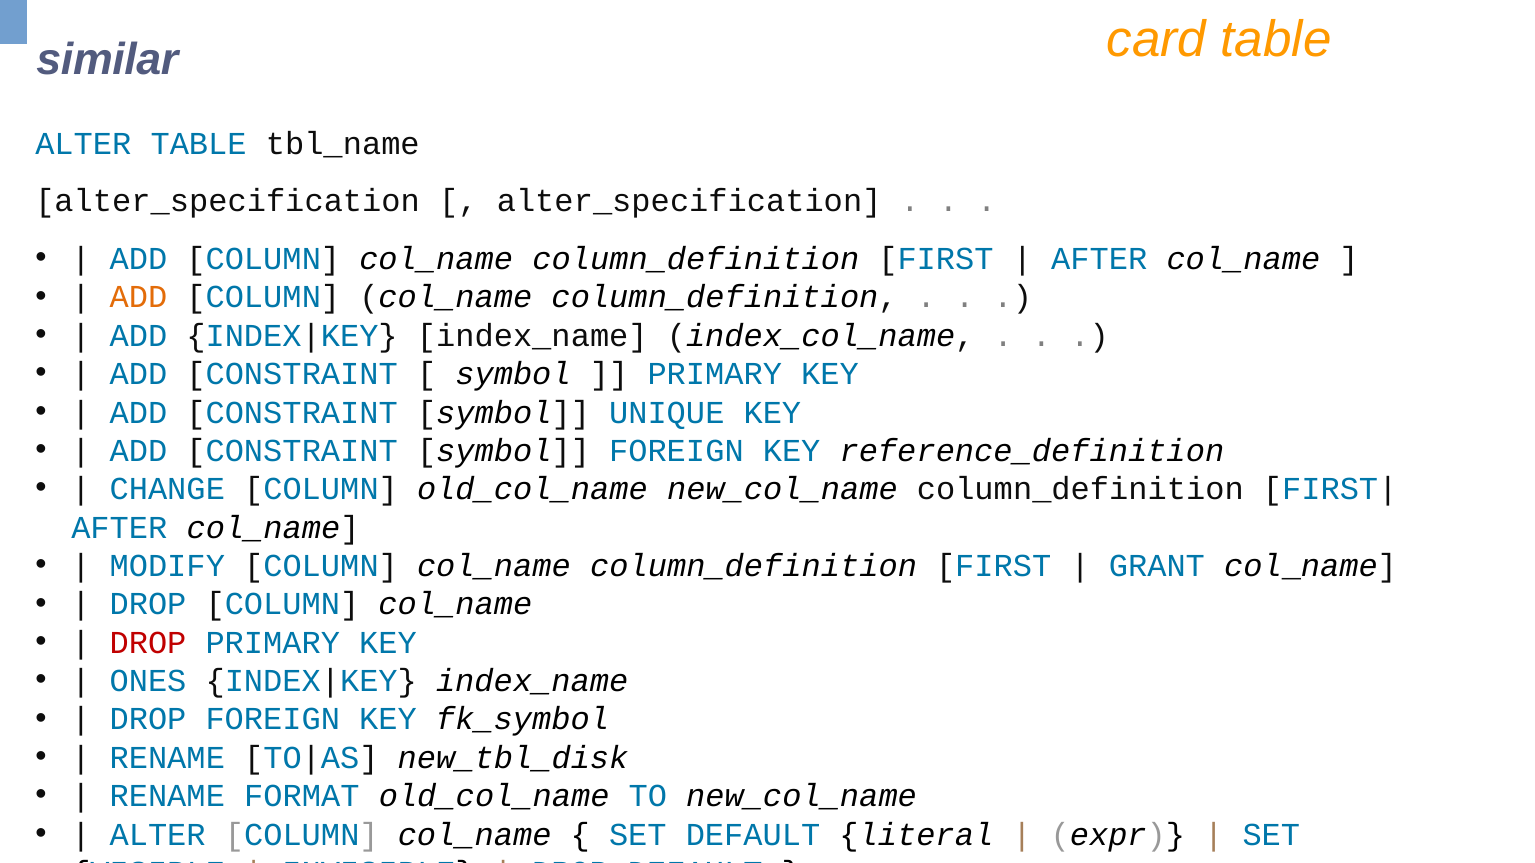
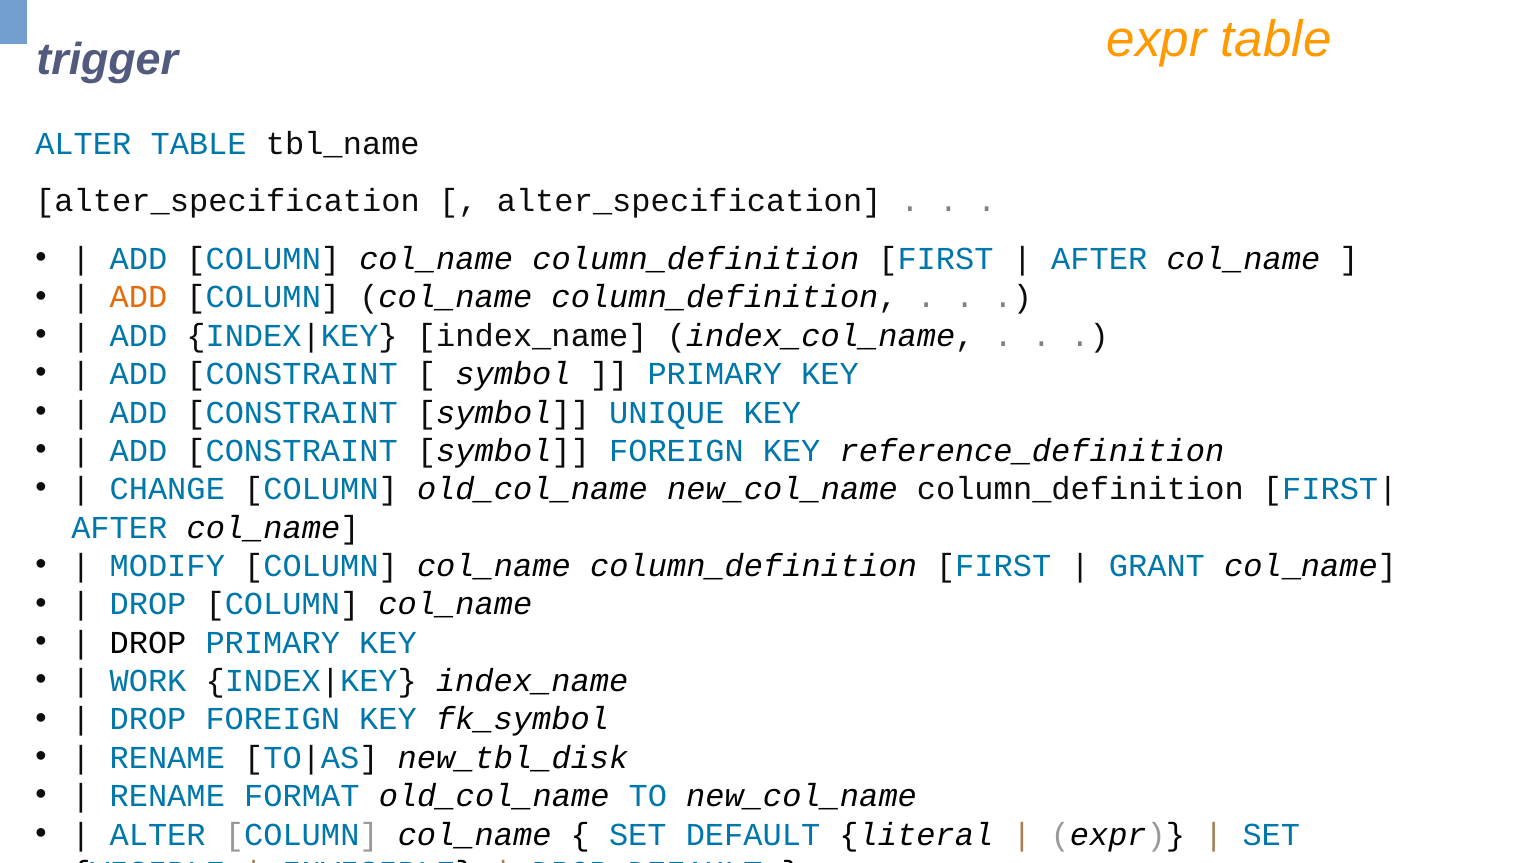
card: card -> expr (1157, 40)
similar: similar -> trigger (107, 59)
DROP colour: red -> black (148, 643)
ONES: ONES -> WORK (148, 681)
